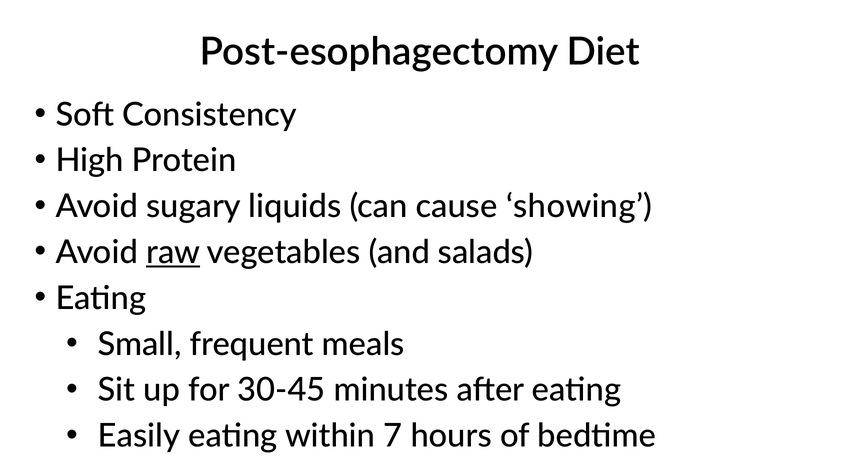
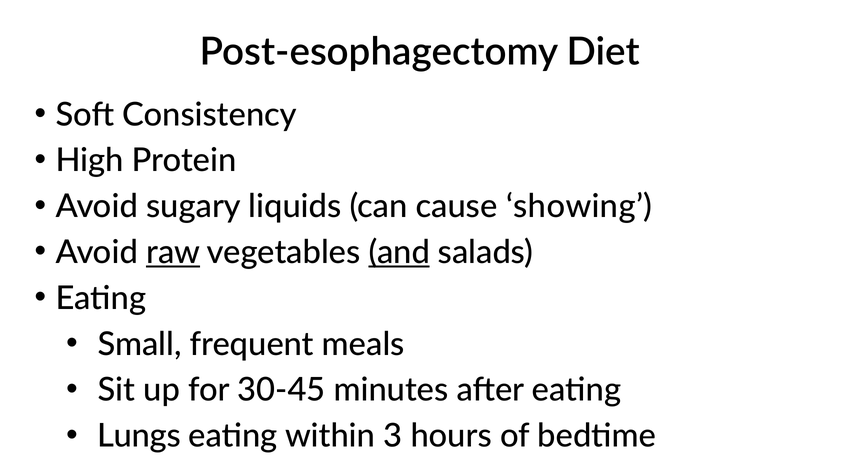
and underline: none -> present (399, 252)
Easily: Easily -> Lungs (139, 436)
7: 7 -> 3 (393, 436)
